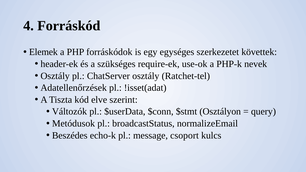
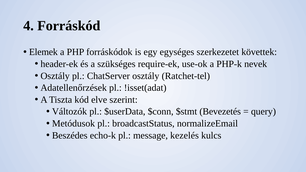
Osztályon: Osztályon -> Bevezetés (220, 112)
csoport: csoport -> kezelés (185, 135)
